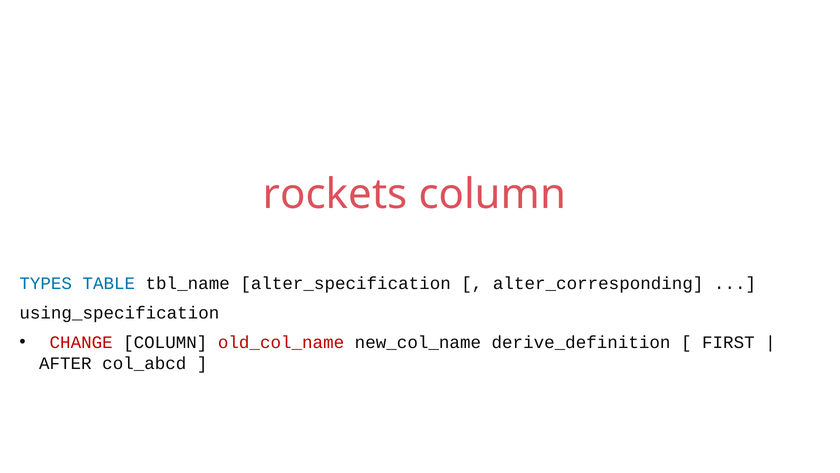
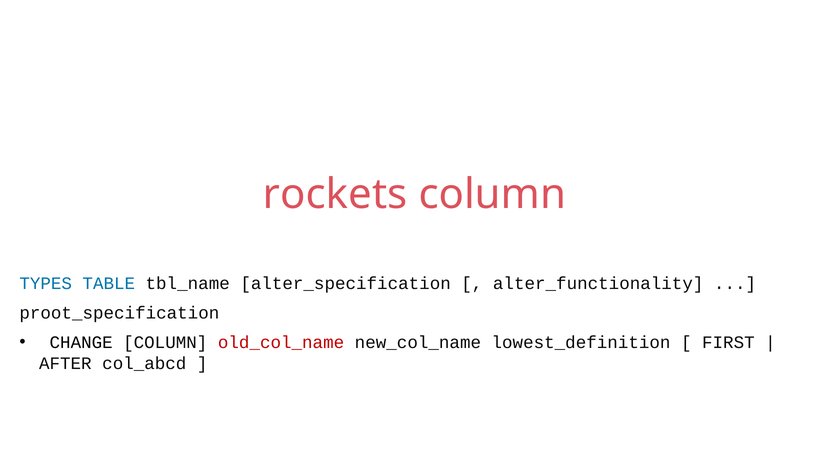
alter_corresponding: alter_corresponding -> alter_functionality (598, 283)
using_specification: using_specification -> proot_specification (119, 313)
CHANGE colour: red -> black (81, 342)
derive_definition: derive_definition -> lowest_definition (581, 342)
